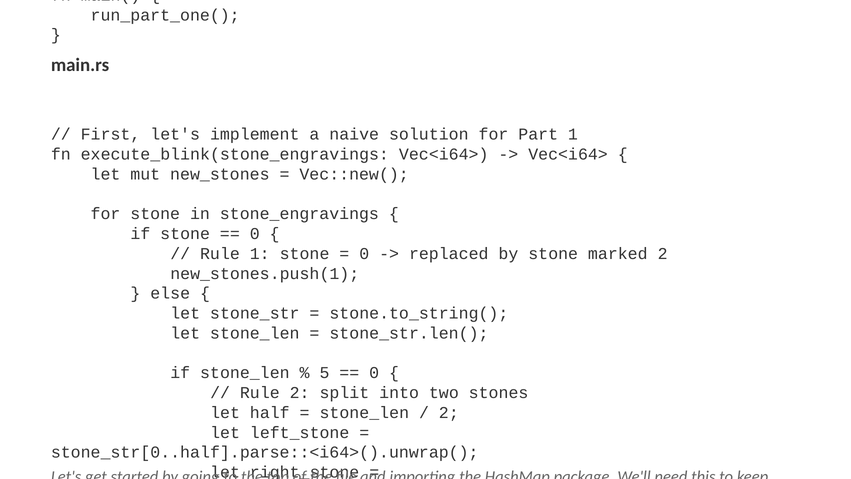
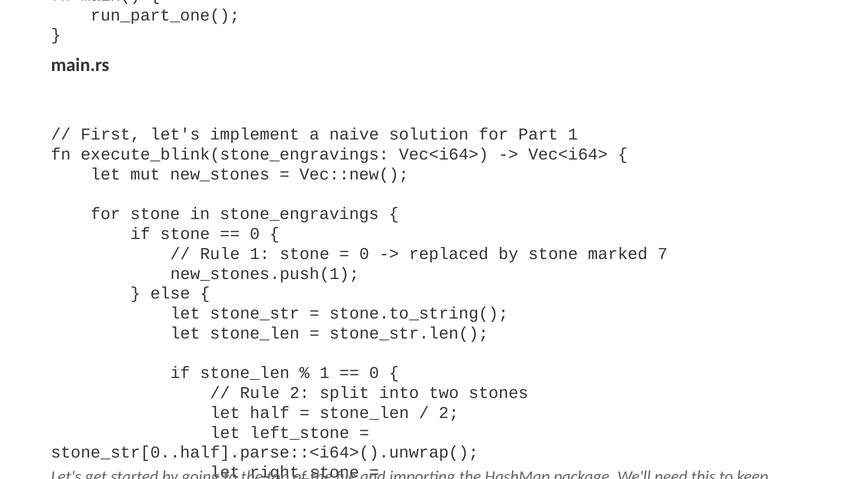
marked 2: 2 -> 7 (663, 254)
5: 5 -> 1 (324, 373)
